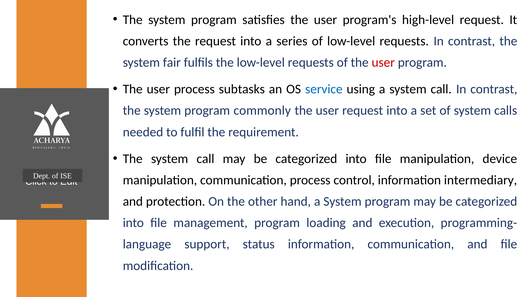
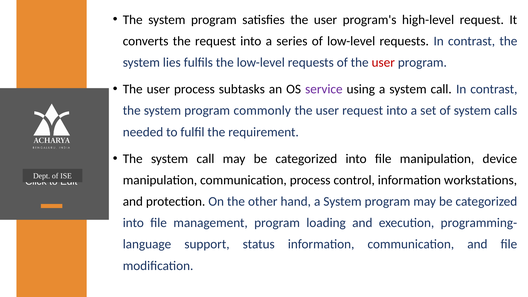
fair: fair -> lies (172, 62)
service colour: blue -> purple (324, 89)
intermediary: intermediary -> workstations (481, 180)
